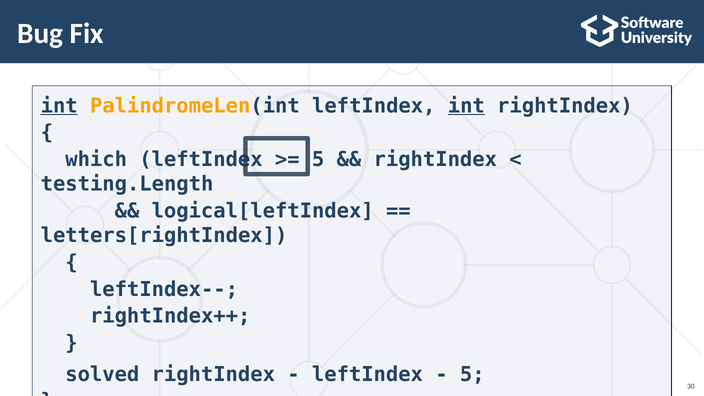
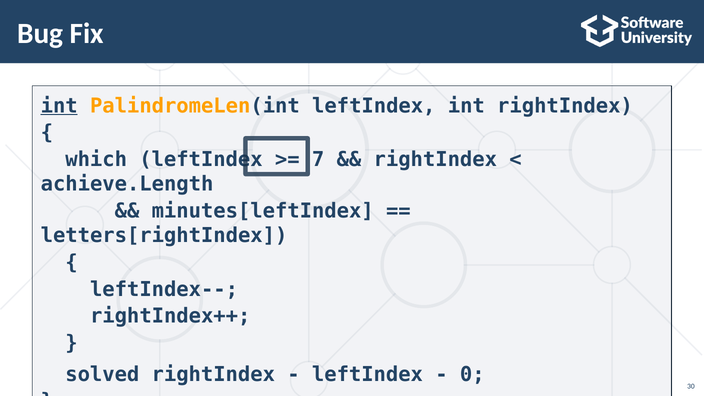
int underline: present -> none (466, 106)
5: 5 -> 7 (318, 159)
testing.Length: testing.Length -> achieve.Length (127, 184)
logical[leftIndex: logical[leftIndex -> minutes[leftIndex (263, 211)
5: 5 -> 0 (472, 374)
